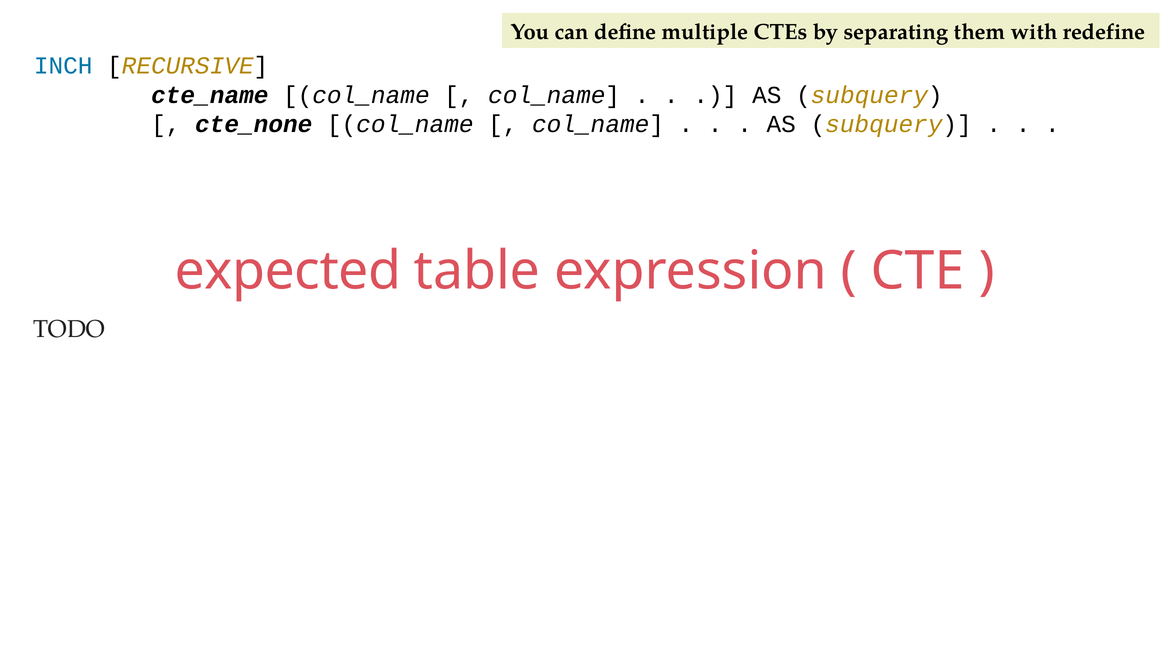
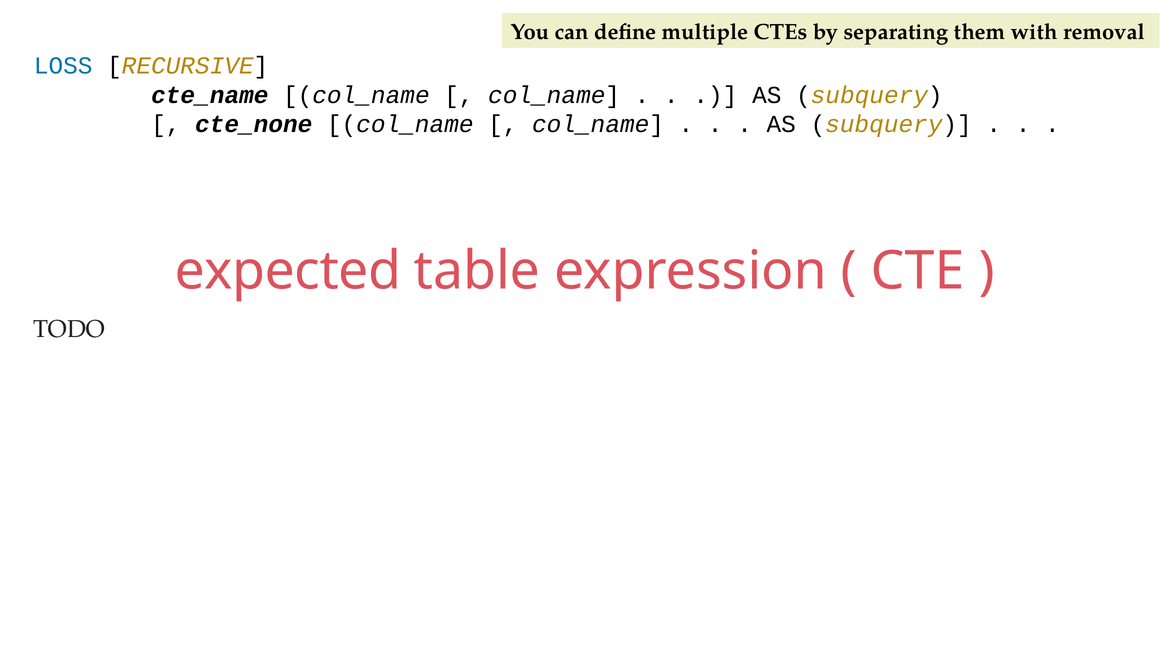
redefine: redefine -> removal (1104, 32)
INCH: INCH -> LOSS (63, 66)
